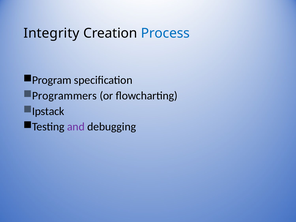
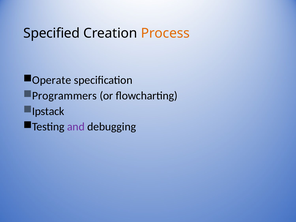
Integrity: Integrity -> Specified (52, 33)
Process colour: blue -> orange (165, 33)
Program: Program -> Operate (52, 80)
